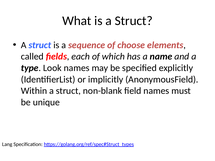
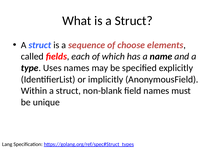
Look: Look -> Uses (52, 68)
